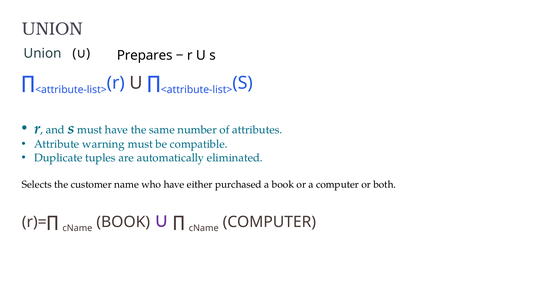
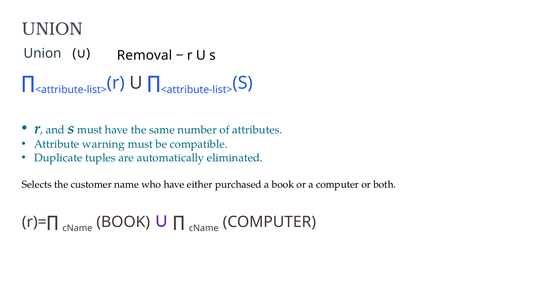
Prepares: Prepares -> Removal (145, 56)
